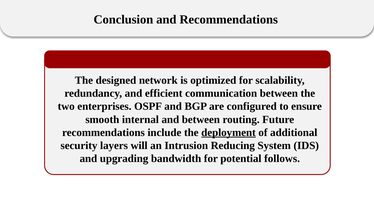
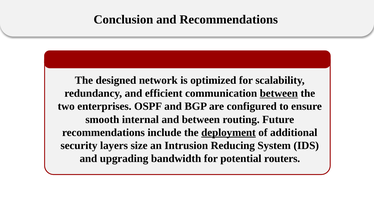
between underline: none -> present (279, 93)
will: will -> size (139, 146)
follows: follows -> routers (282, 159)
